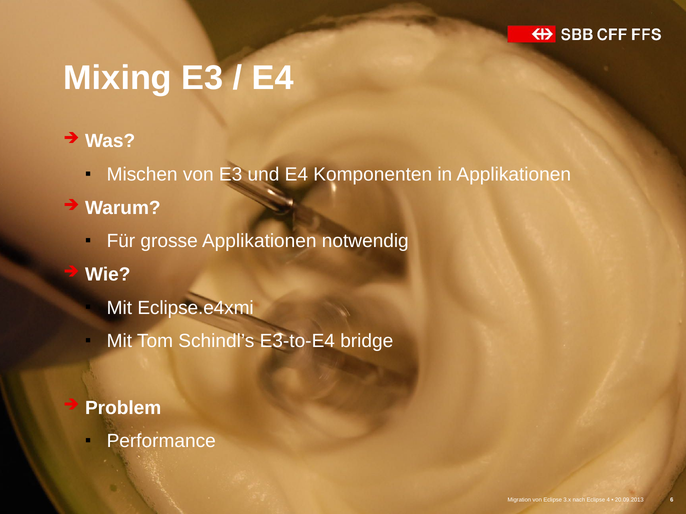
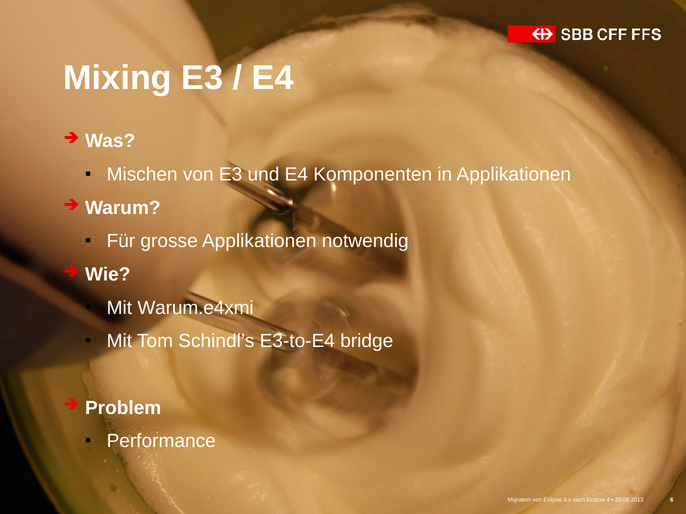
Eclipse.e4xmi: Eclipse.e4xmi -> Warum.e4xmi (196, 308)
